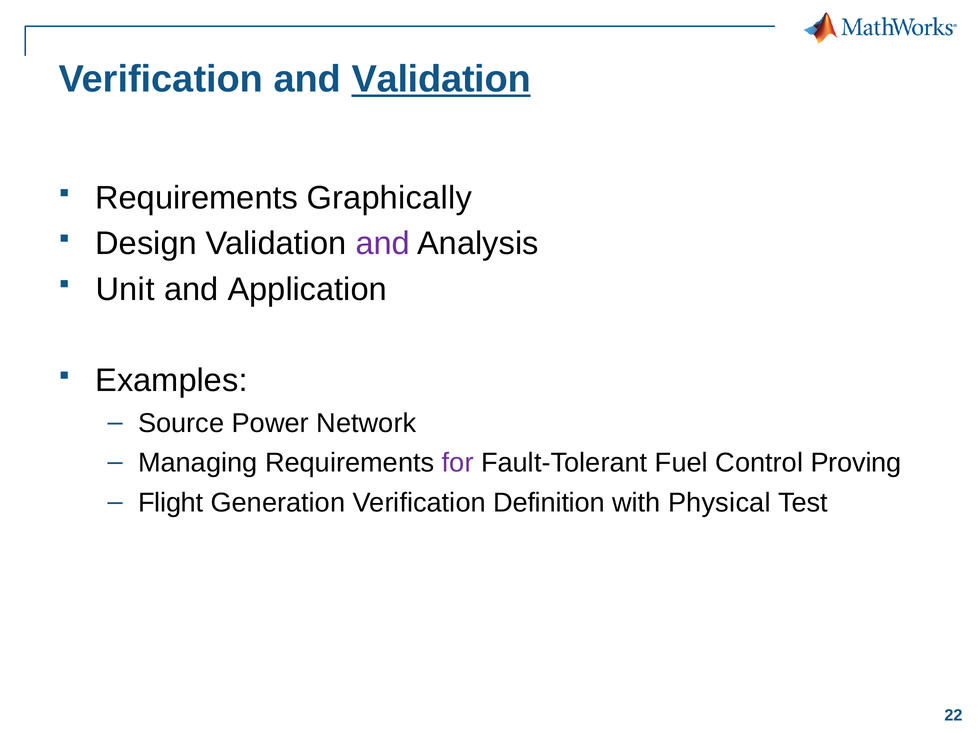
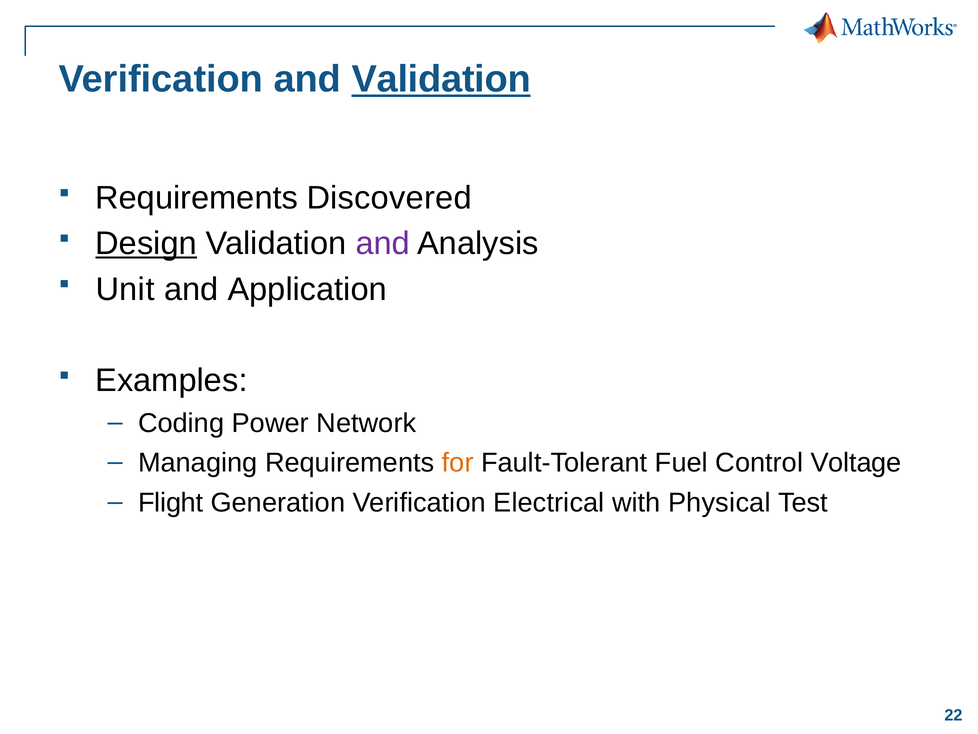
Graphically: Graphically -> Discovered (389, 198)
Design underline: none -> present (146, 244)
Source: Source -> Coding (181, 423)
for colour: purple -> orange (458, 463)
Proving: Proving -> Voltage (856, 463)
Definition: Definition -> Electrical (549, 502)
